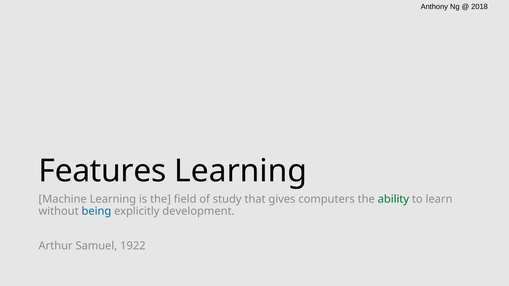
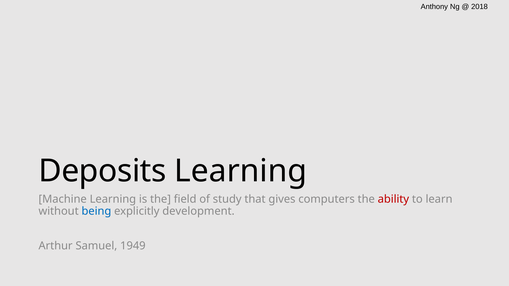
Features: Features -> Deposits (102, 171)
ability colour: green -> red (393, 199)
1922: 1922 -> 1949 (133, 246)
